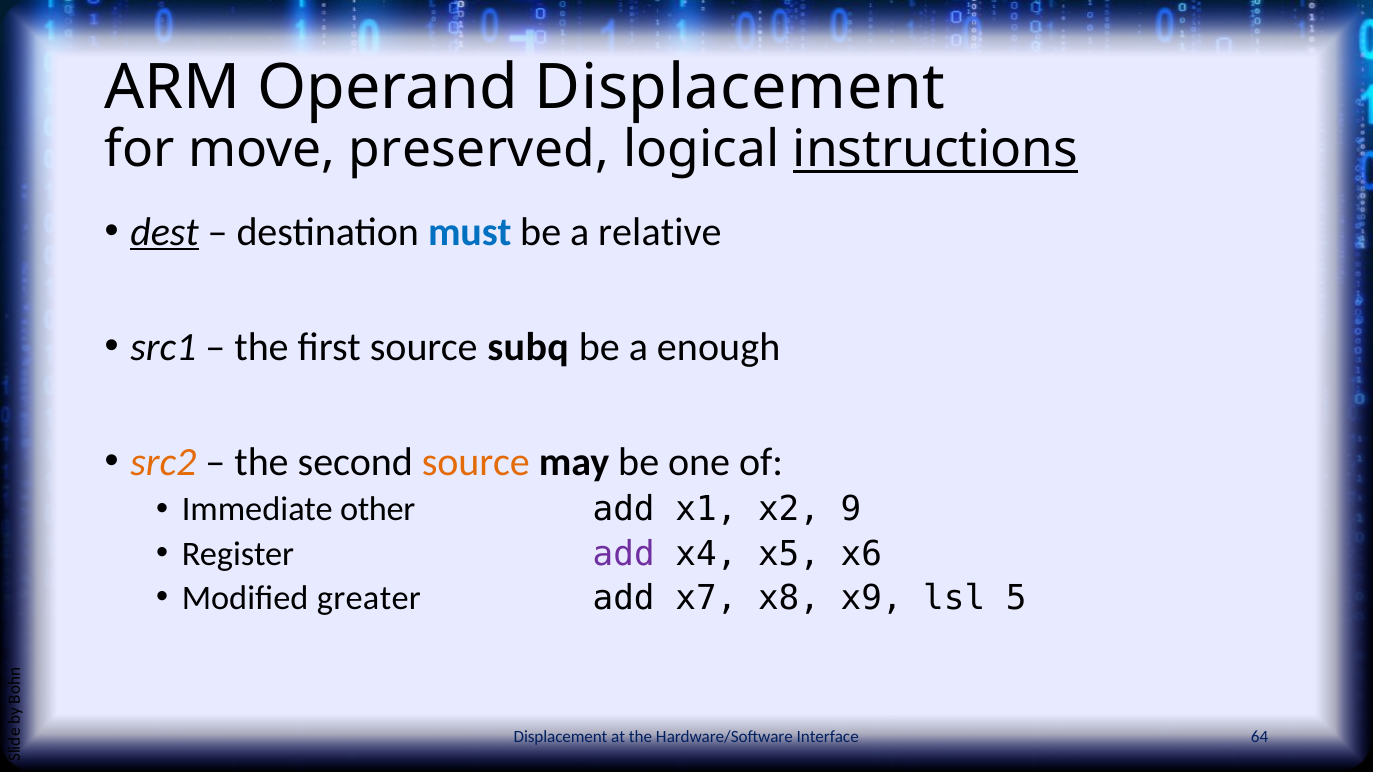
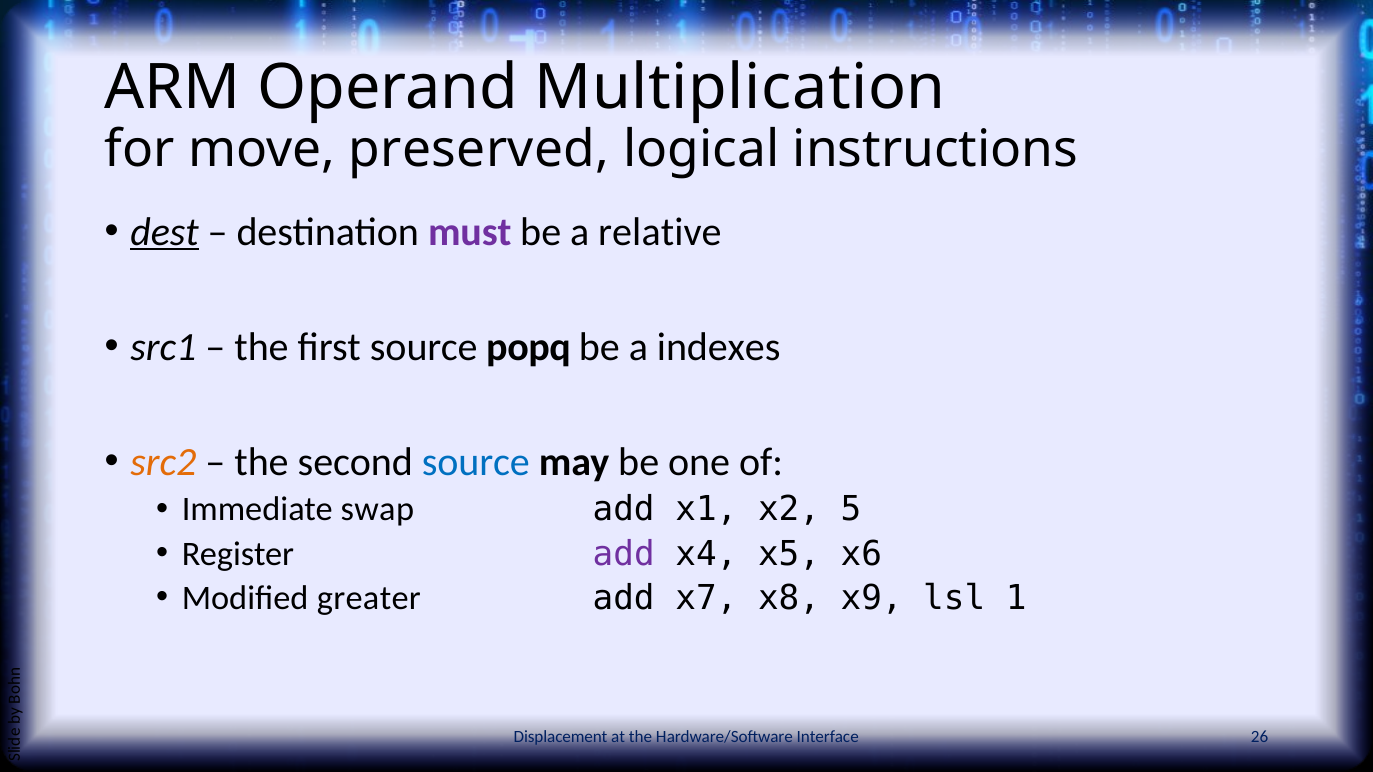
Operand Displacement: Displacement -> Multiplication (740, 88)
instructions underline: present -> none (935, 149)
must colour: blue -> purple (470, 232)
subq: subq -> popq (529, 347)
enough: enough -> indexes (719, 347)
source colour: orange -> blue (476, 462)
other: other -> swap (377, 510)
9: 9 -> 5 (851, 510)
5: 5 -> 1 (1016, 598)
64: 64 -> 26 (1260, 737)
